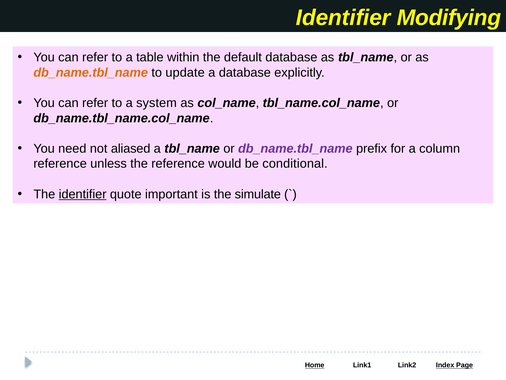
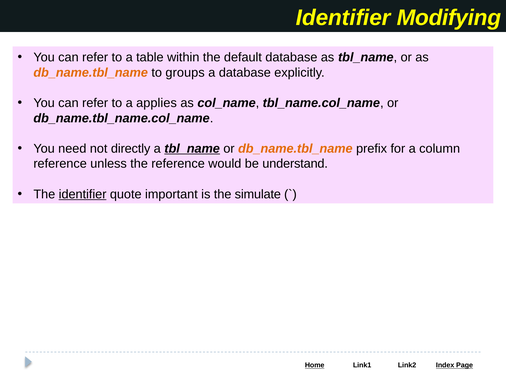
update: update -> groups (185, 73)
system: system -> applies (157, 103)
aliased: aliased -> directly (131, 148)
tbl_name underline: none -> present (192, 148)
db_name.tbl_name colour: purple -> orange (295, 148)
conditional: conditional -> understand (295, 164)
